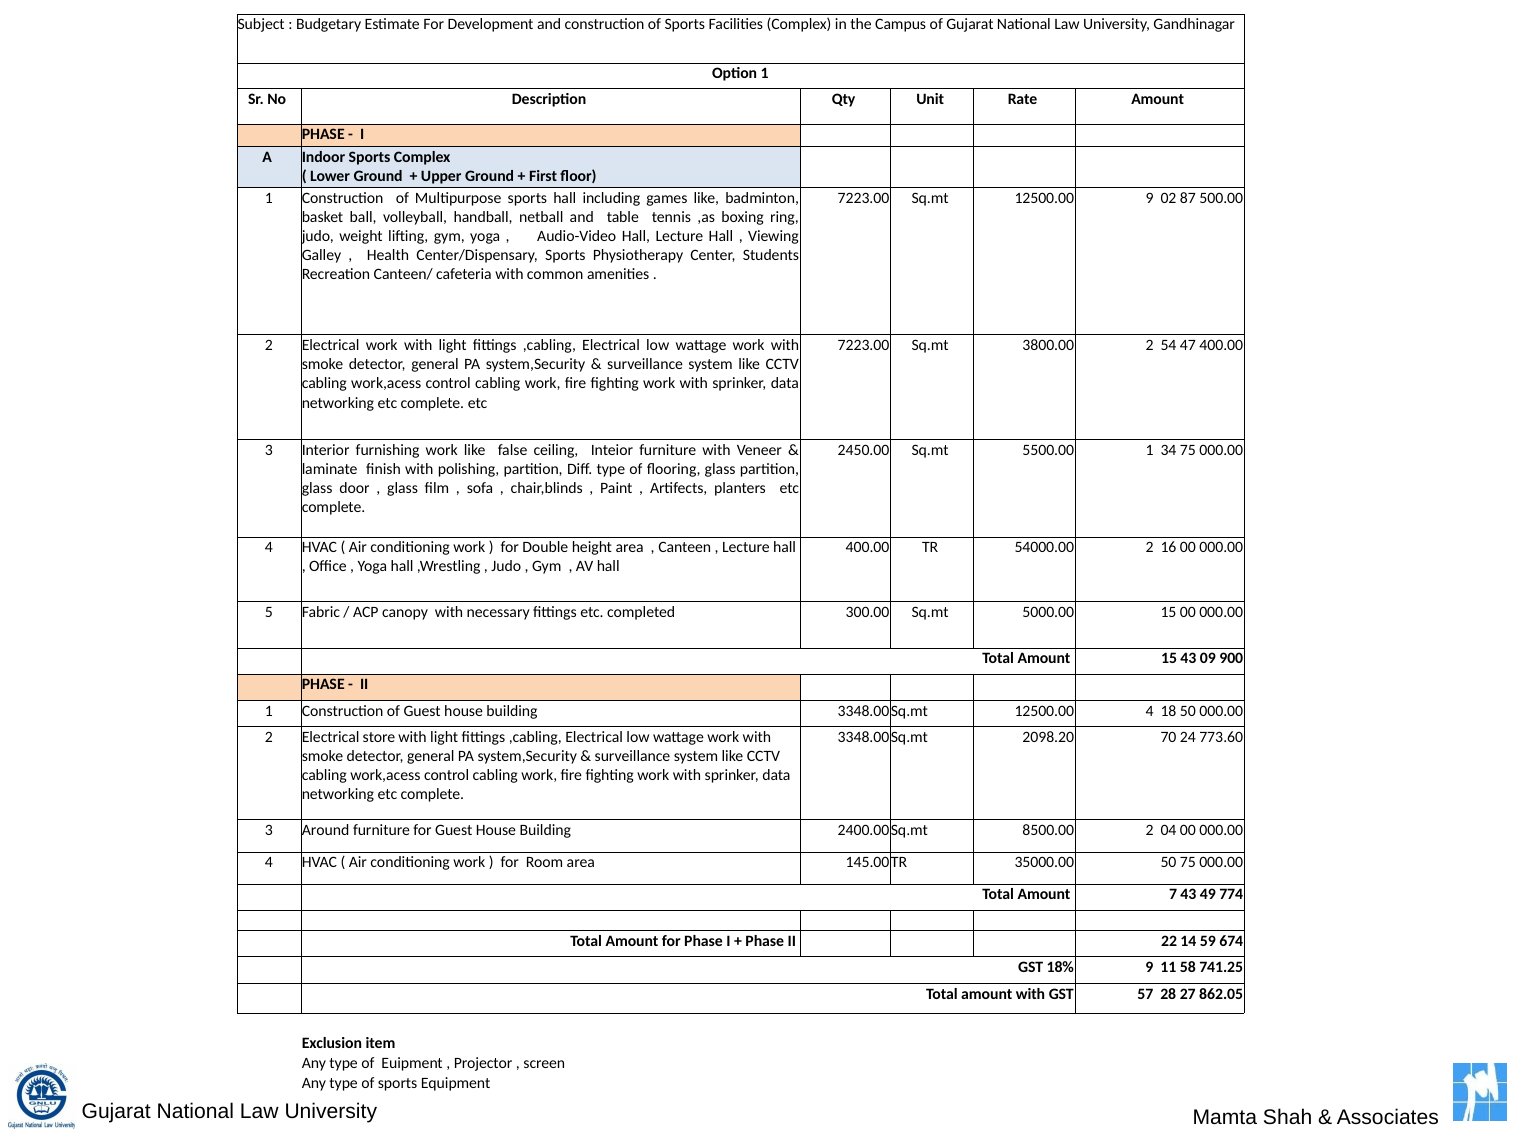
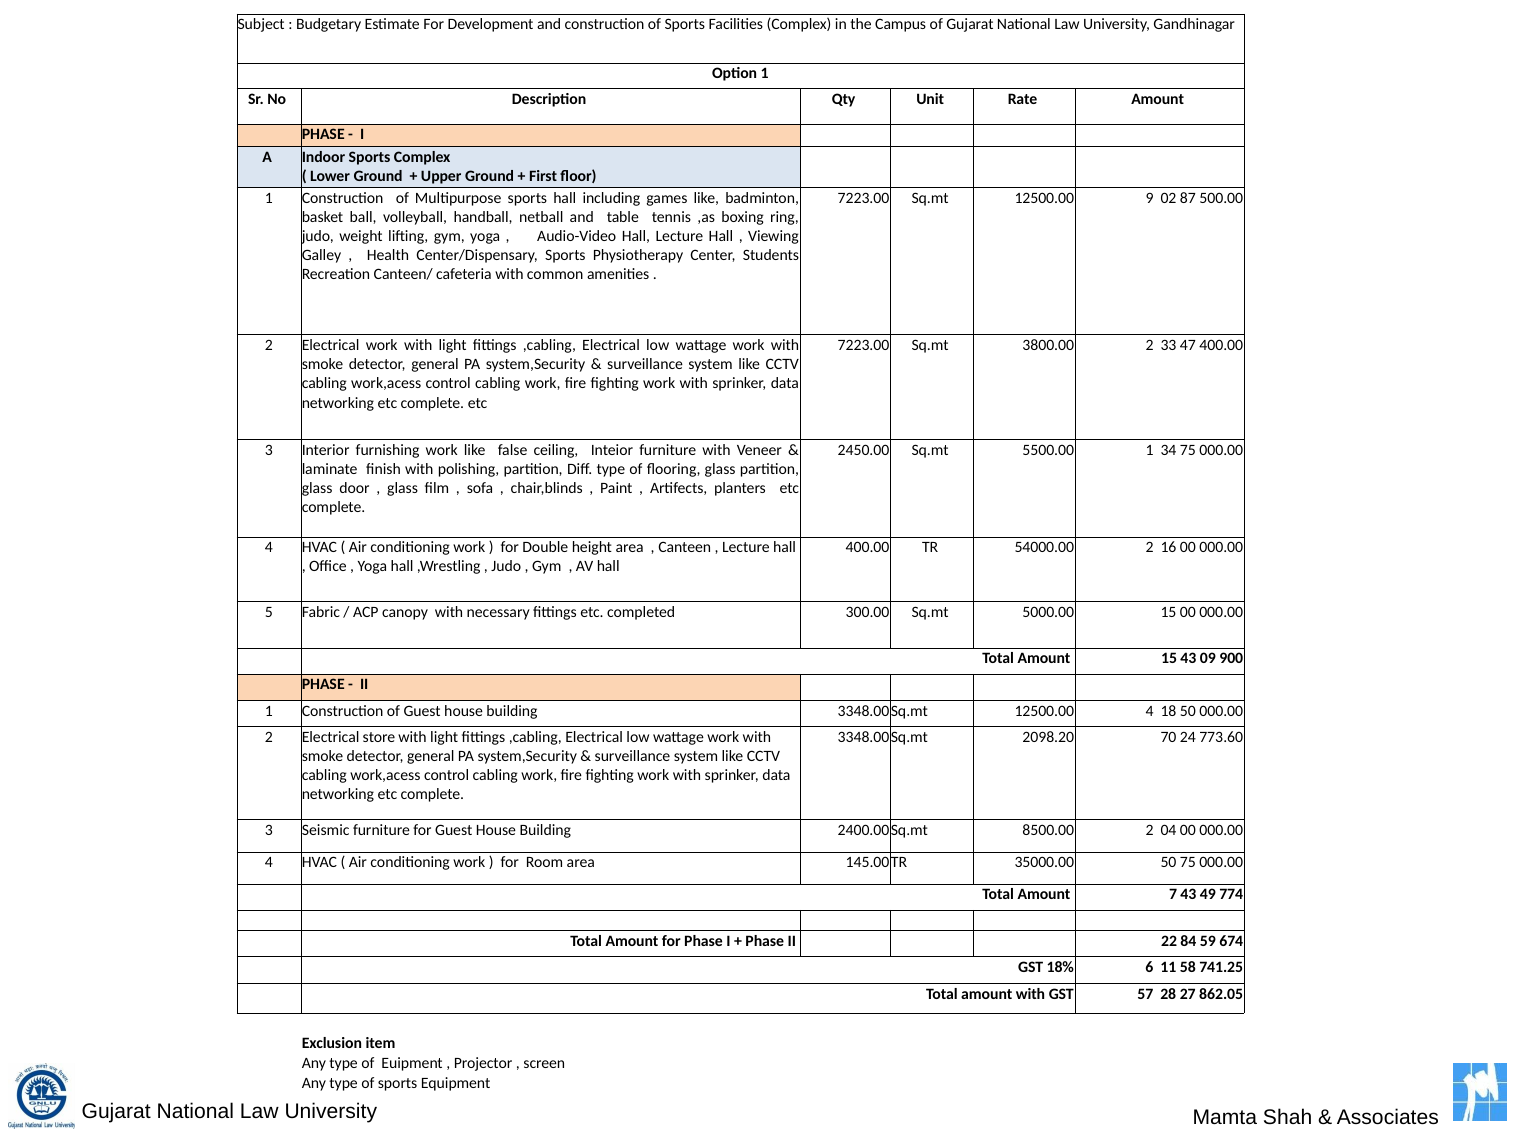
54: 54 -> 33 (1168, 345)
Around: Around -> Seismic (326, 830)
14: 14 -> 84 (1188, 941)
18% 9: 9 -> 6 (1149, 967)
